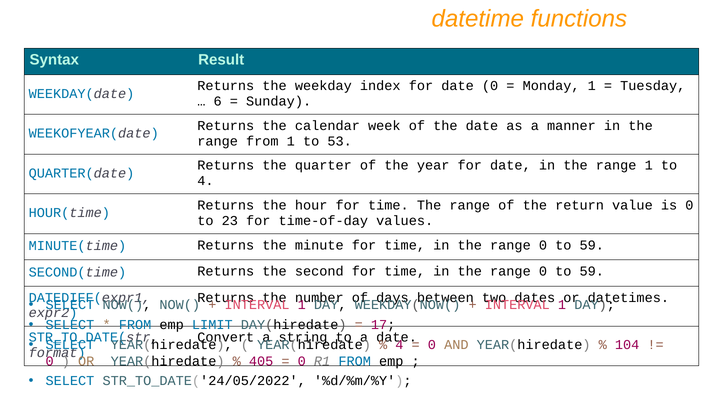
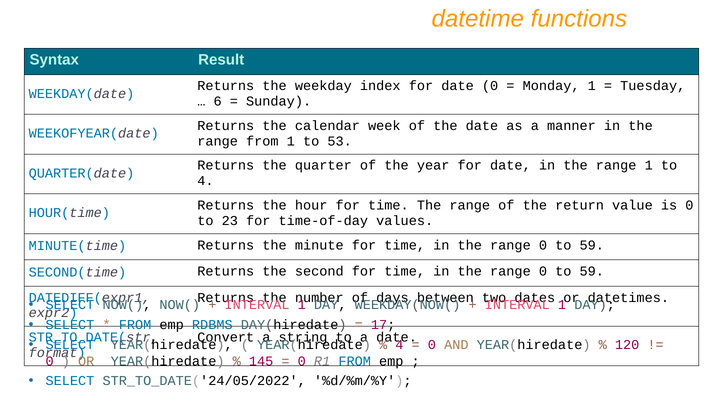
LIMIT: LIMIT -> RDBMS (212, 325)
104: 104 -> 120 (627, 345)
405: 405 -> 145 (261, 361)
